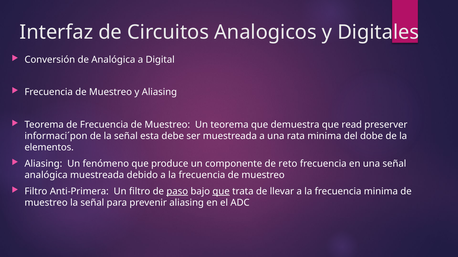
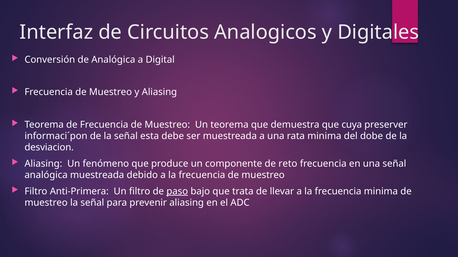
read: read -> cuya (352, 125)
elementos: elementos -> desviacion (49, 148)
que underline: present -> none (221, 192)
